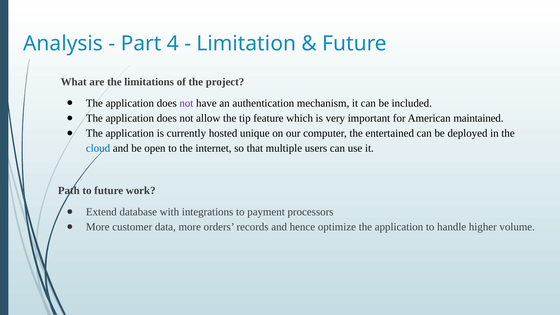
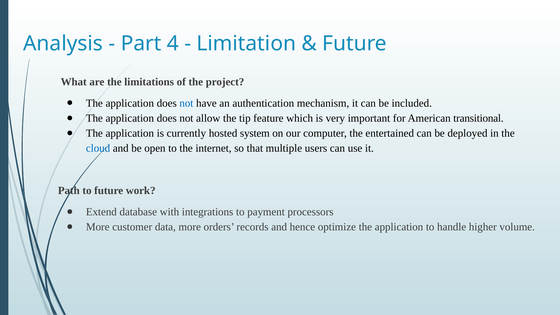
not colour: purple -> blue (186, 103)
maintained: maintained -> transitional (478, 118)
unique: unique -> system (255, 133)
